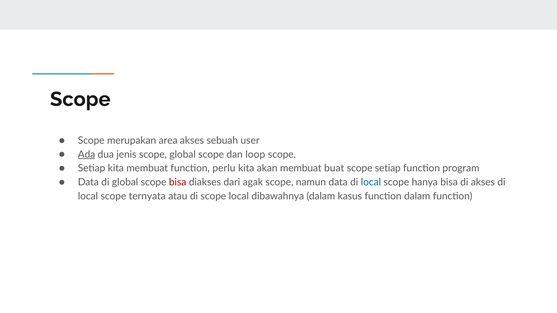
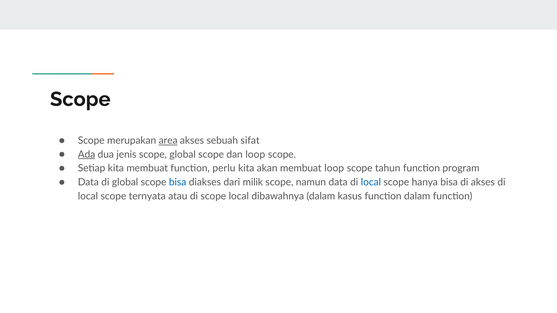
area underline: none -> present (168, 141)
user: user -> sifat (250, 141)
membuat buat: buat -> loop (334, 169)
scope setiap: setiap -> tahun (388, 169)
bisa colour: red -> blue (178, 182)
agak: agak -> milik (253, 182)
